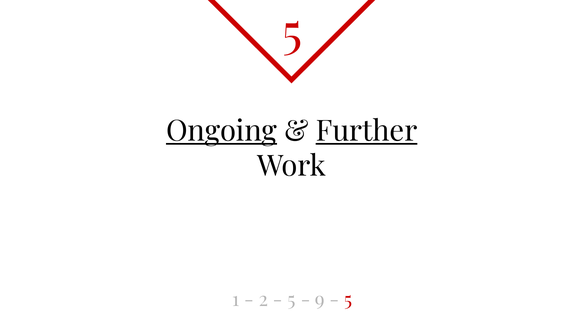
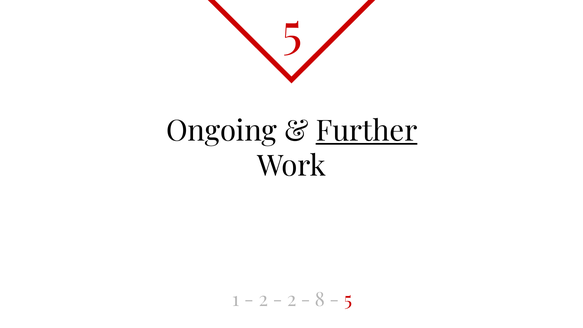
Ongoing underline: present -> none (222, 131)
5: 5 -> 2 (292, 300)
9: 9 -> 8 (320, 300)
